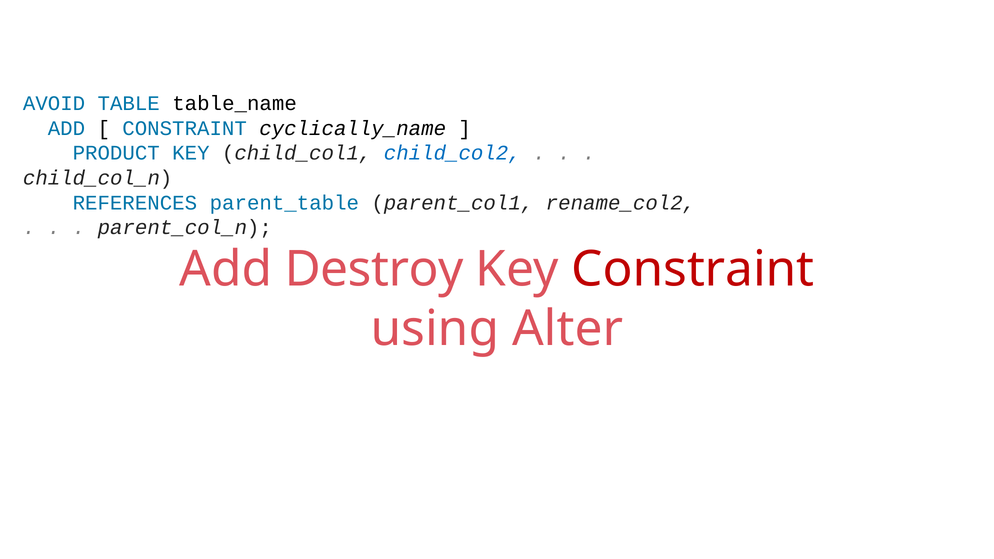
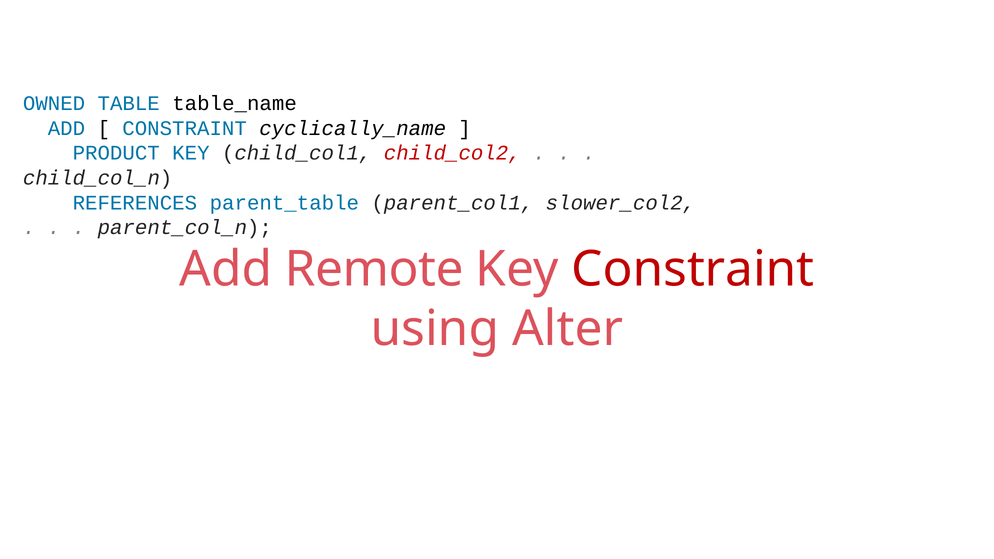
AVOID: AVOID -> OWNED (54, 103)
child_col2 colour: blue -> red (452, 153)
rename_col2: rename_col2 -> slower_col2 (620, 203)
Destroy: Destroy -> Remote (374, 270)
